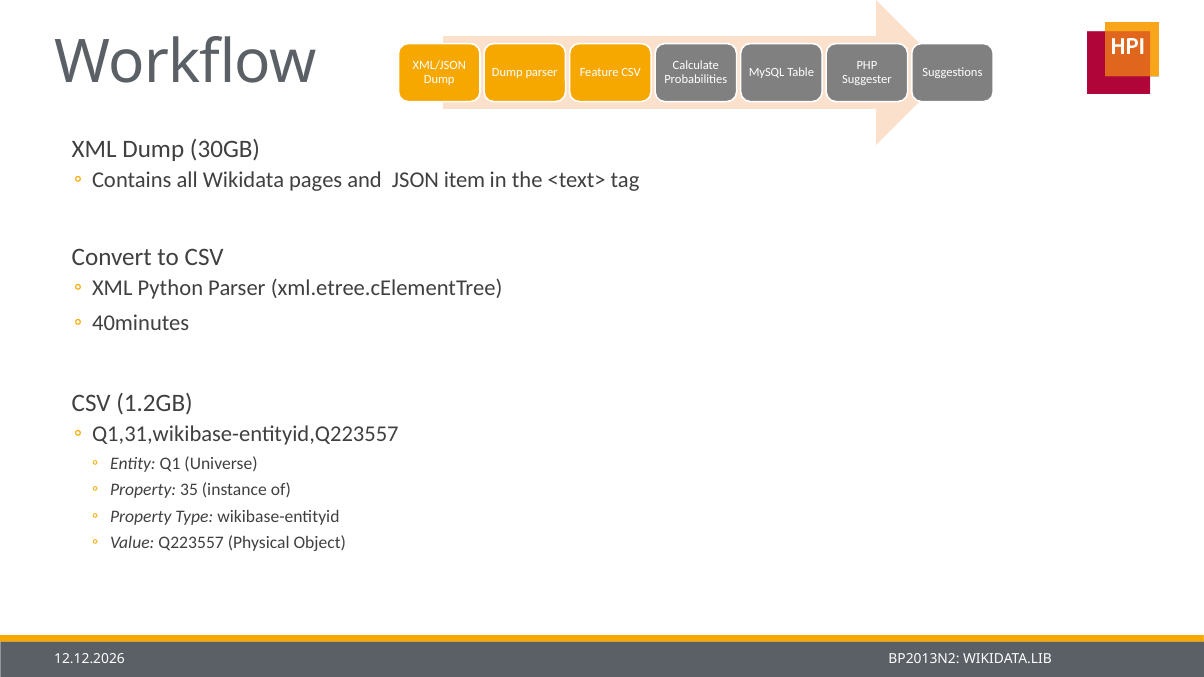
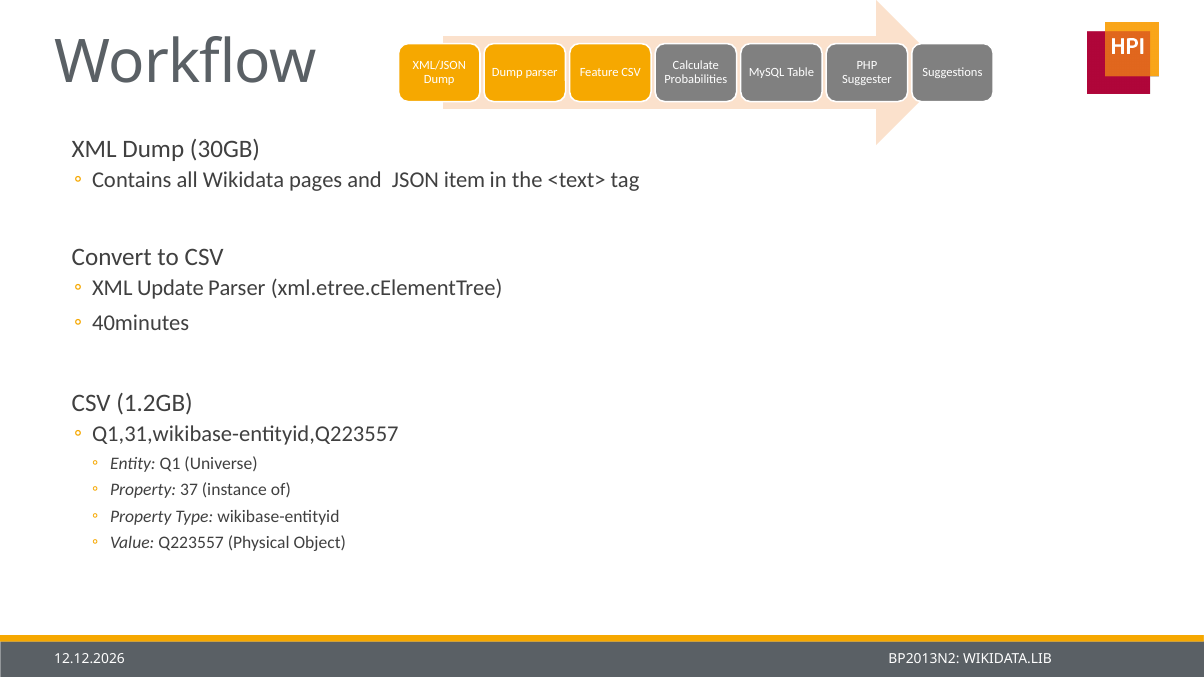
Python: Python -> Update (171, 288)
35: 35 -> 37 (189, 490)
